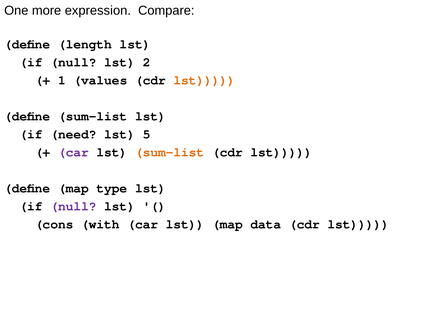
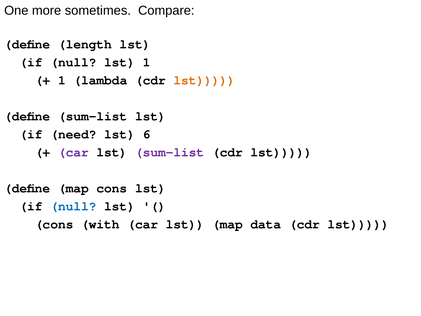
expression: expression -> sometimes (98, 11)
lst 2: 2 -> 1 (147, 62)
values: values -> lambda (100, 80)
5: 5 -> 6 (147, 134)
sum-list colour: orange -> purple (170, 152)
map type: type -> cons (112, 188)
null colour: purple -> blue (73, 206)
